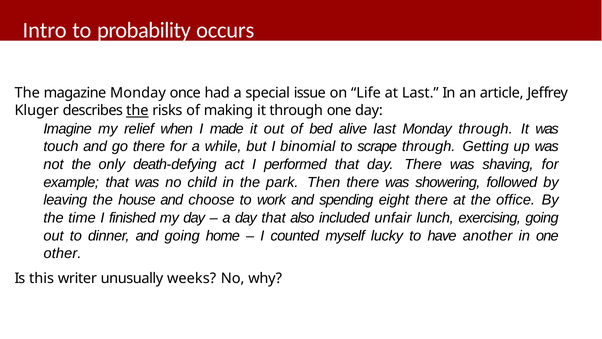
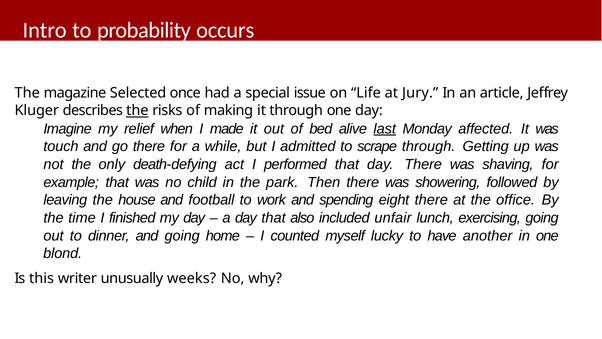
magazine Monday: Monday -> Selected (138, 93)
at Last: Last -> Jury (420, 93)
last underline: none -> present (385, 129)
Monday through: through -> affected (486, 129)
binomial: binomial -> admitted (308, 146)
choose: choose -> football (211, 200)
other: other -> blond (63, 253)
